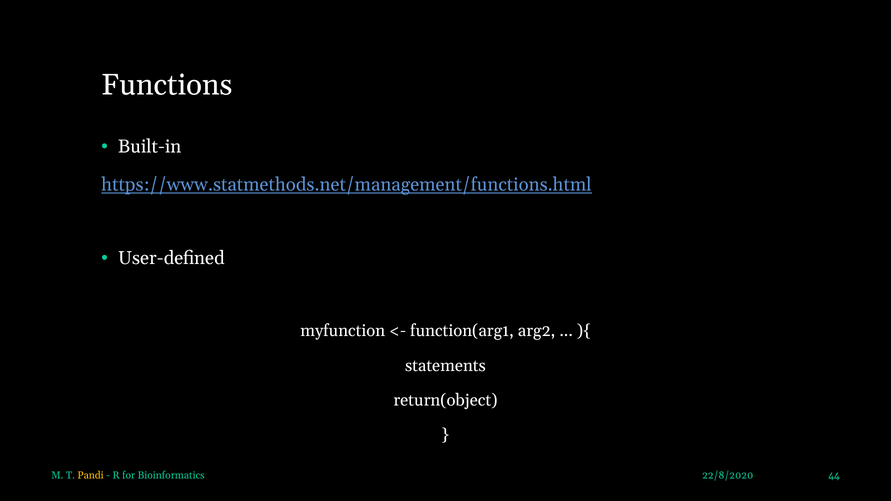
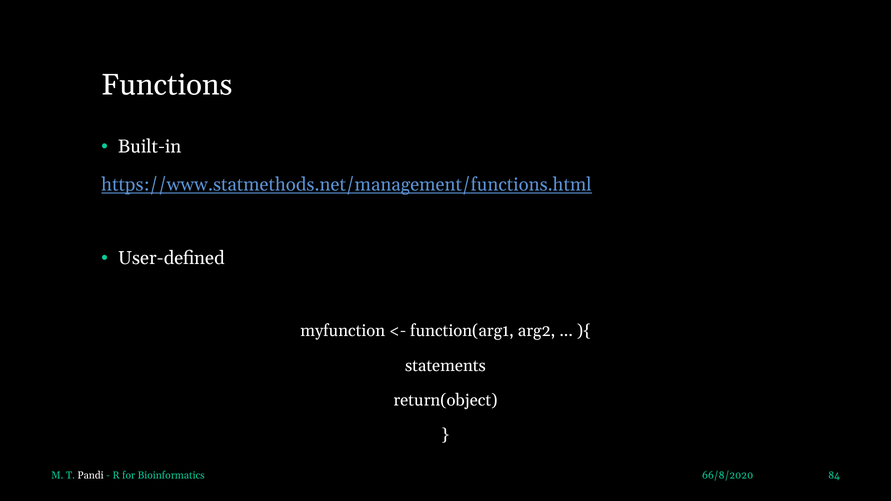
Pandi colour: yellow -> white (91, 476)
22/8/2020: 22/8/2020 -> 66/8/2020 (728, 476)
44: 44 -> 84 (834, 475)
